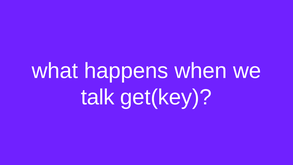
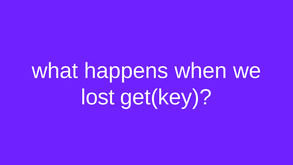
talk: talk -> lost (98, 97)
